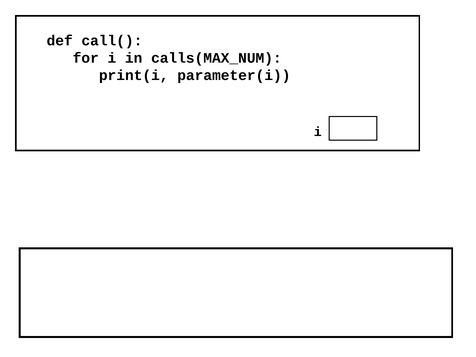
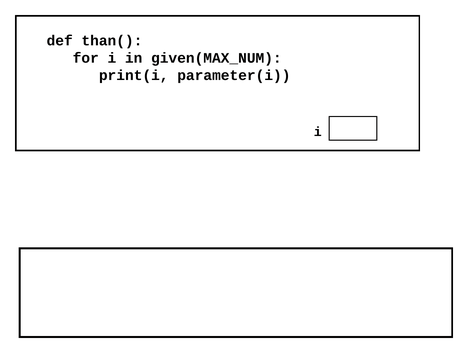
call(: call( -> than( (112, 41)
calls(MAX_NUM: calls(MAX_NUM -> given(MAX_NUM (216, 58)
